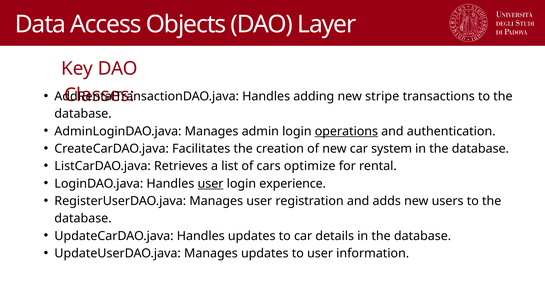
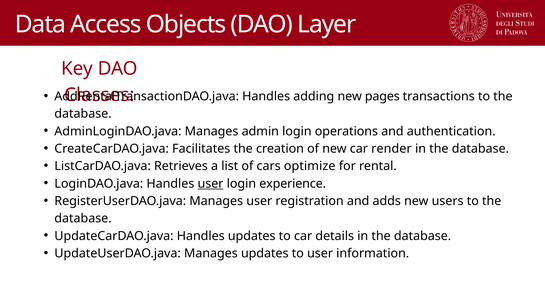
stripe: stripe -> pages (382, 97)
operations underline: present -> none (346, 131)
system: system -> render (391, 149)
